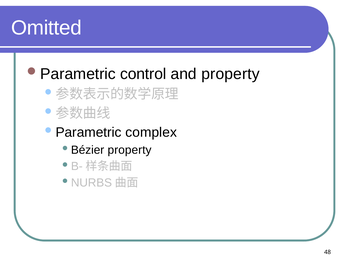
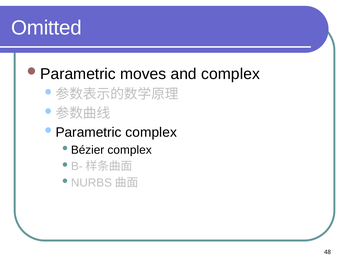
control: control -> moves (143, 74)
and property: property -> complex (231, 74)
Bézier property: property -> complex (130, 150)
